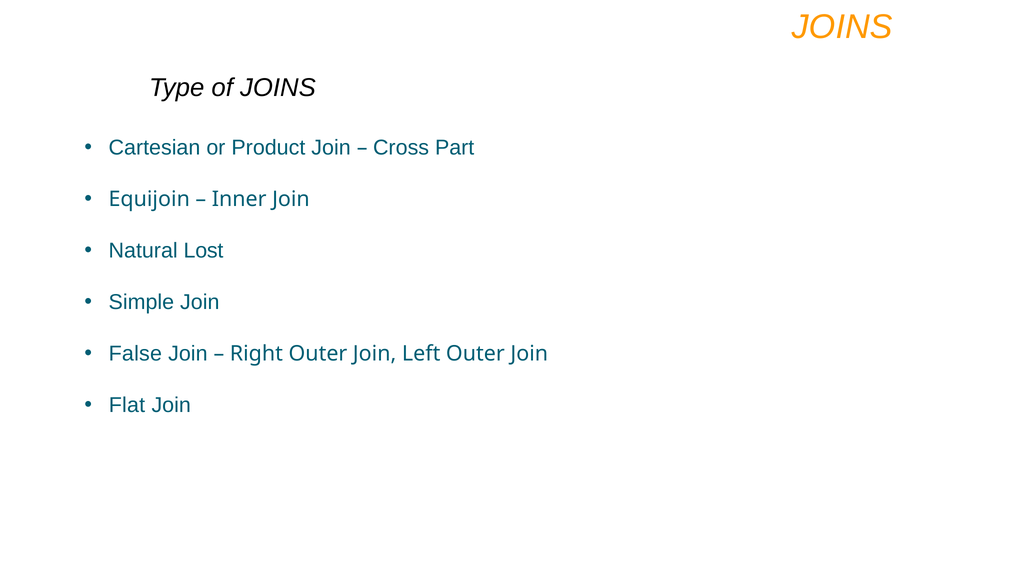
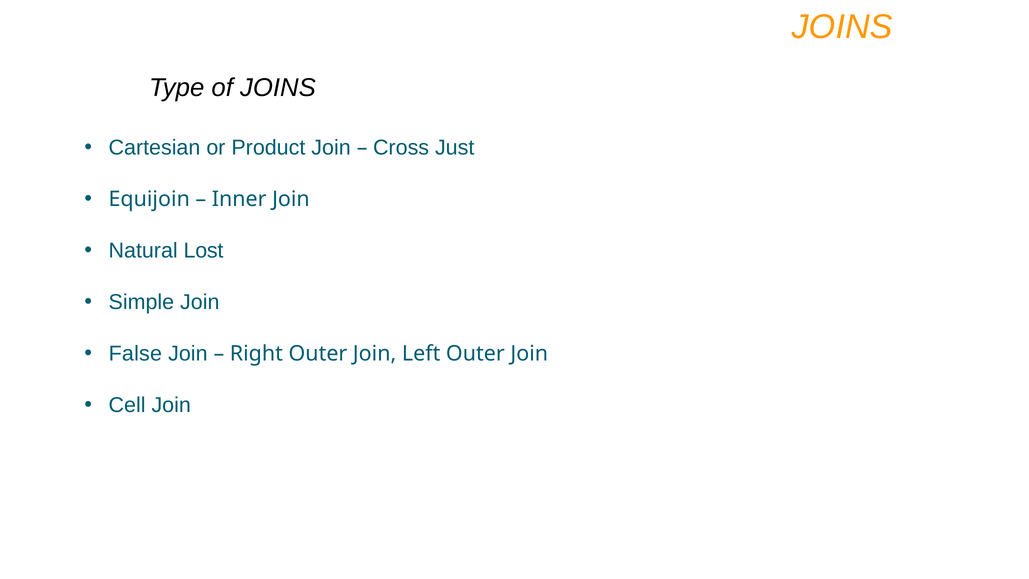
Part: Part -> Just (455, 148)
Flat: Flat -> Cell (127, 405)
